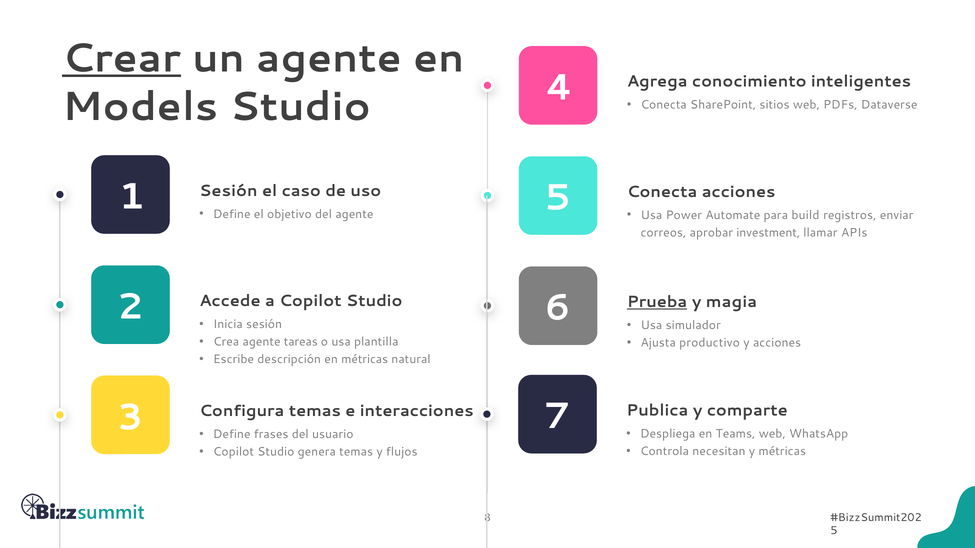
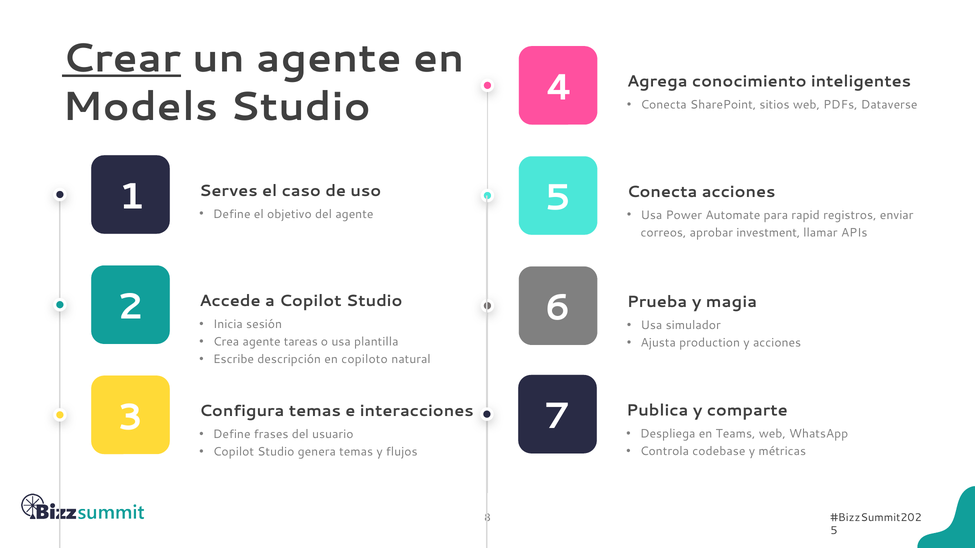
1 Sesión: Sesión -> Serves (228, 191)
build: build -> rapid (806, 215)
Prueba underline: present -> none (657, 302)
productivo: productivo -> production (710, 343)
en métricas: métricas -> copiloto (365, 360)
necesitan: necesitan -> codebase (719, 452)
